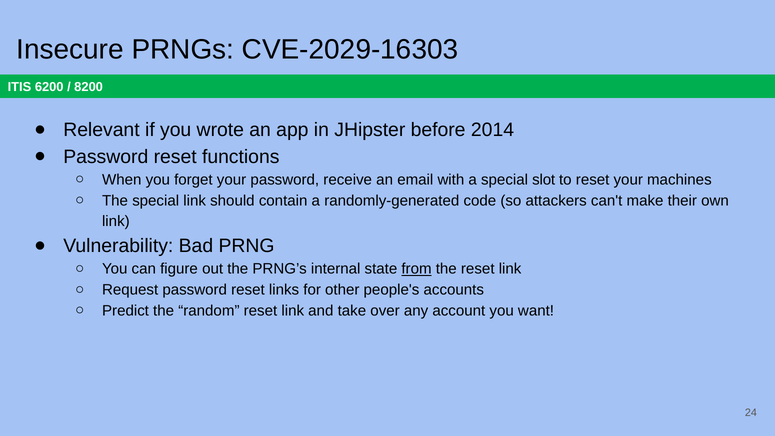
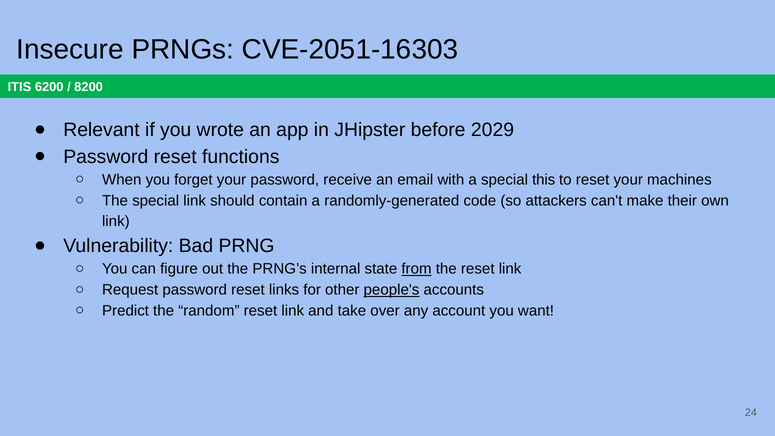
CVE-2029-16303: CVE-2029-16303 -> CVE-2051-16303 (350, 49)
2014: 2014 -> 2029 (493, 130)
slot: slot -> this (544, 180)
people's underline: none -> present (391, 290)
